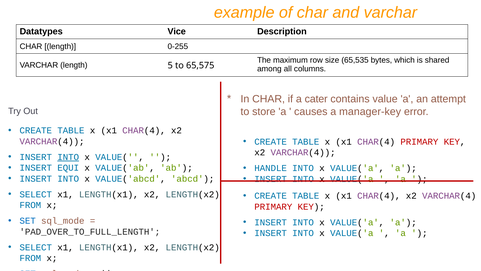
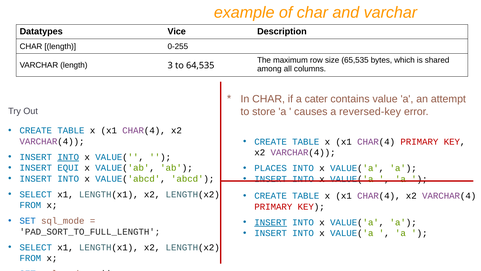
5: 5 -> 3 (170, 65)
65,575: 65,575 -> 64,535 (200, 65)
manager-key: manager-key -> reversed-key (370, 112)
HANDLE: HANDLE -> PLACES (271, 168)
INSERT underline: none -> present (271, 222)
PAD_OVER_TO_FULL_LENGTH: PAD_OVER_TO_FULL_LENGTH -> PAD_SORT_TO_FULL_LENGTH (90, 231)
